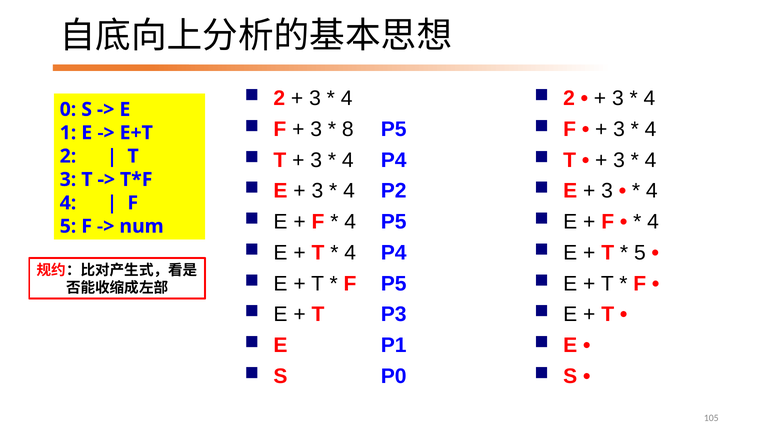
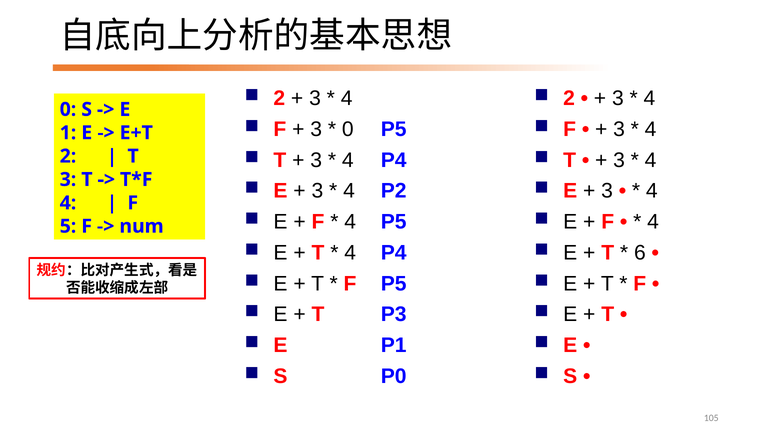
8: 8 -> 0 (348, 129)
5: 5 -> 6 (640, 252)
